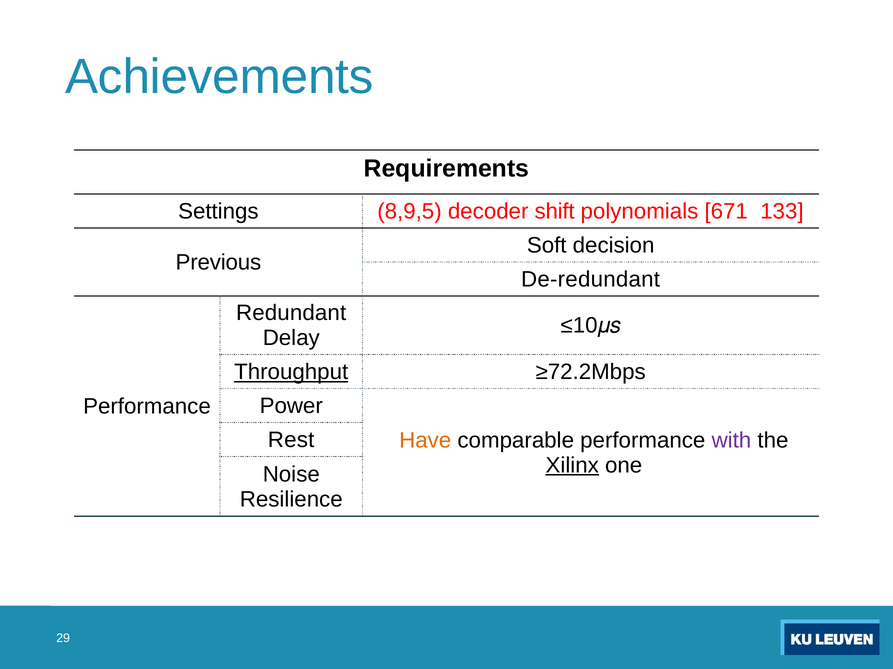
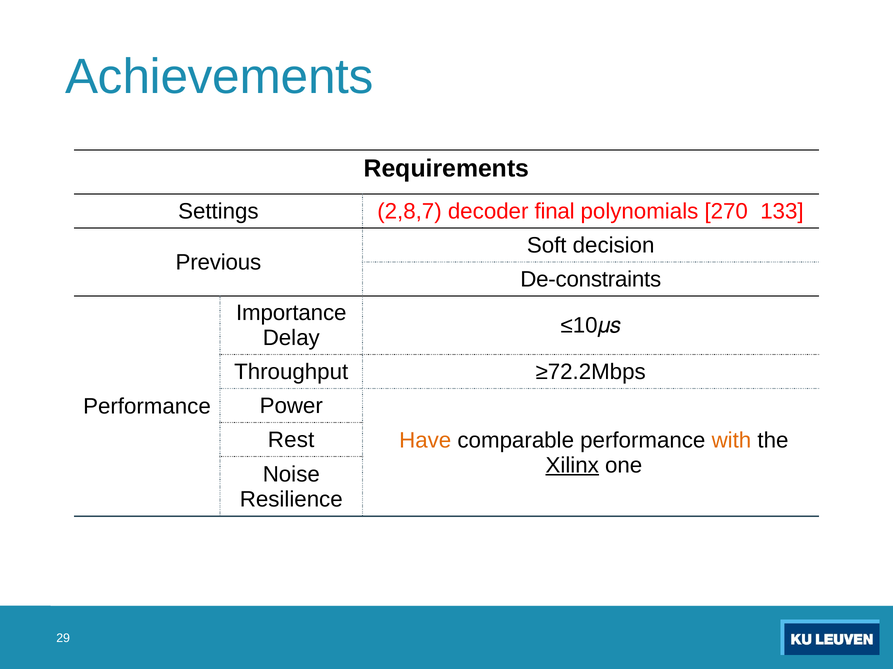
8,9,5: 8,9,5 -> 2,8,7 (409, 212)
shift: shift -> final (555, 212)
671: 671 -> 270 (726, 212)
De-redundant: De-redundant -> De-constraints (591, 280)
Redundant: Redundant -> Importance (291, 313)
Throughput underline: present -> none (291, 372)
with colour: purple -> orange (731, 441)
